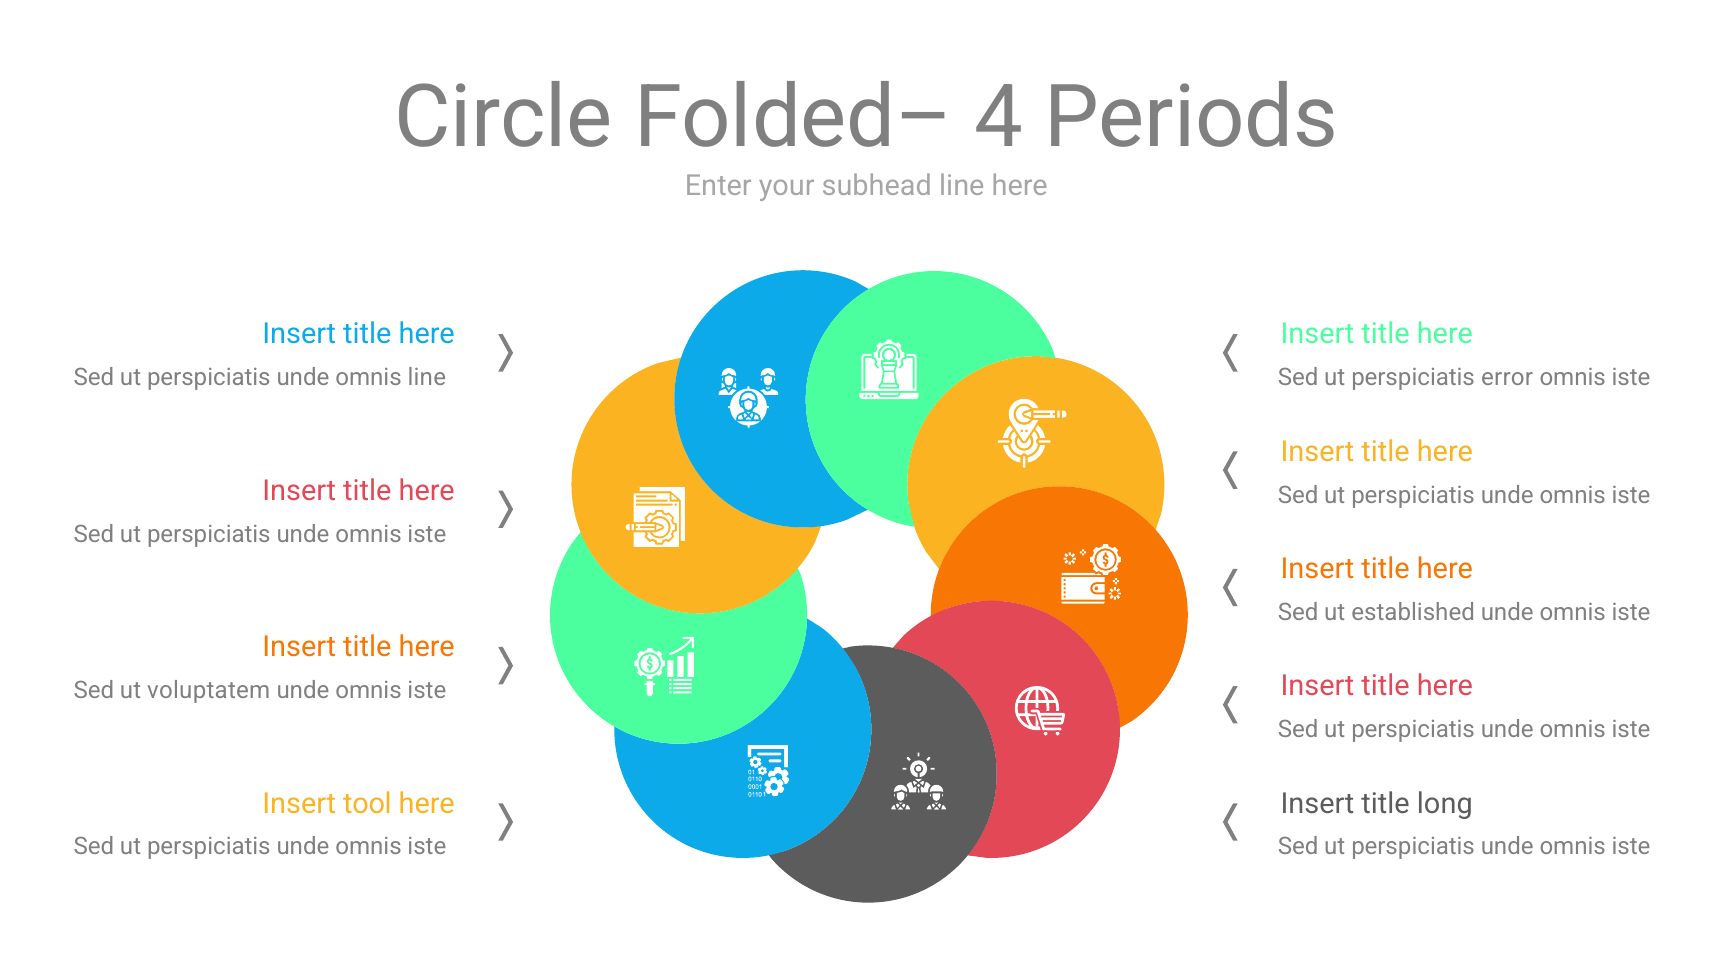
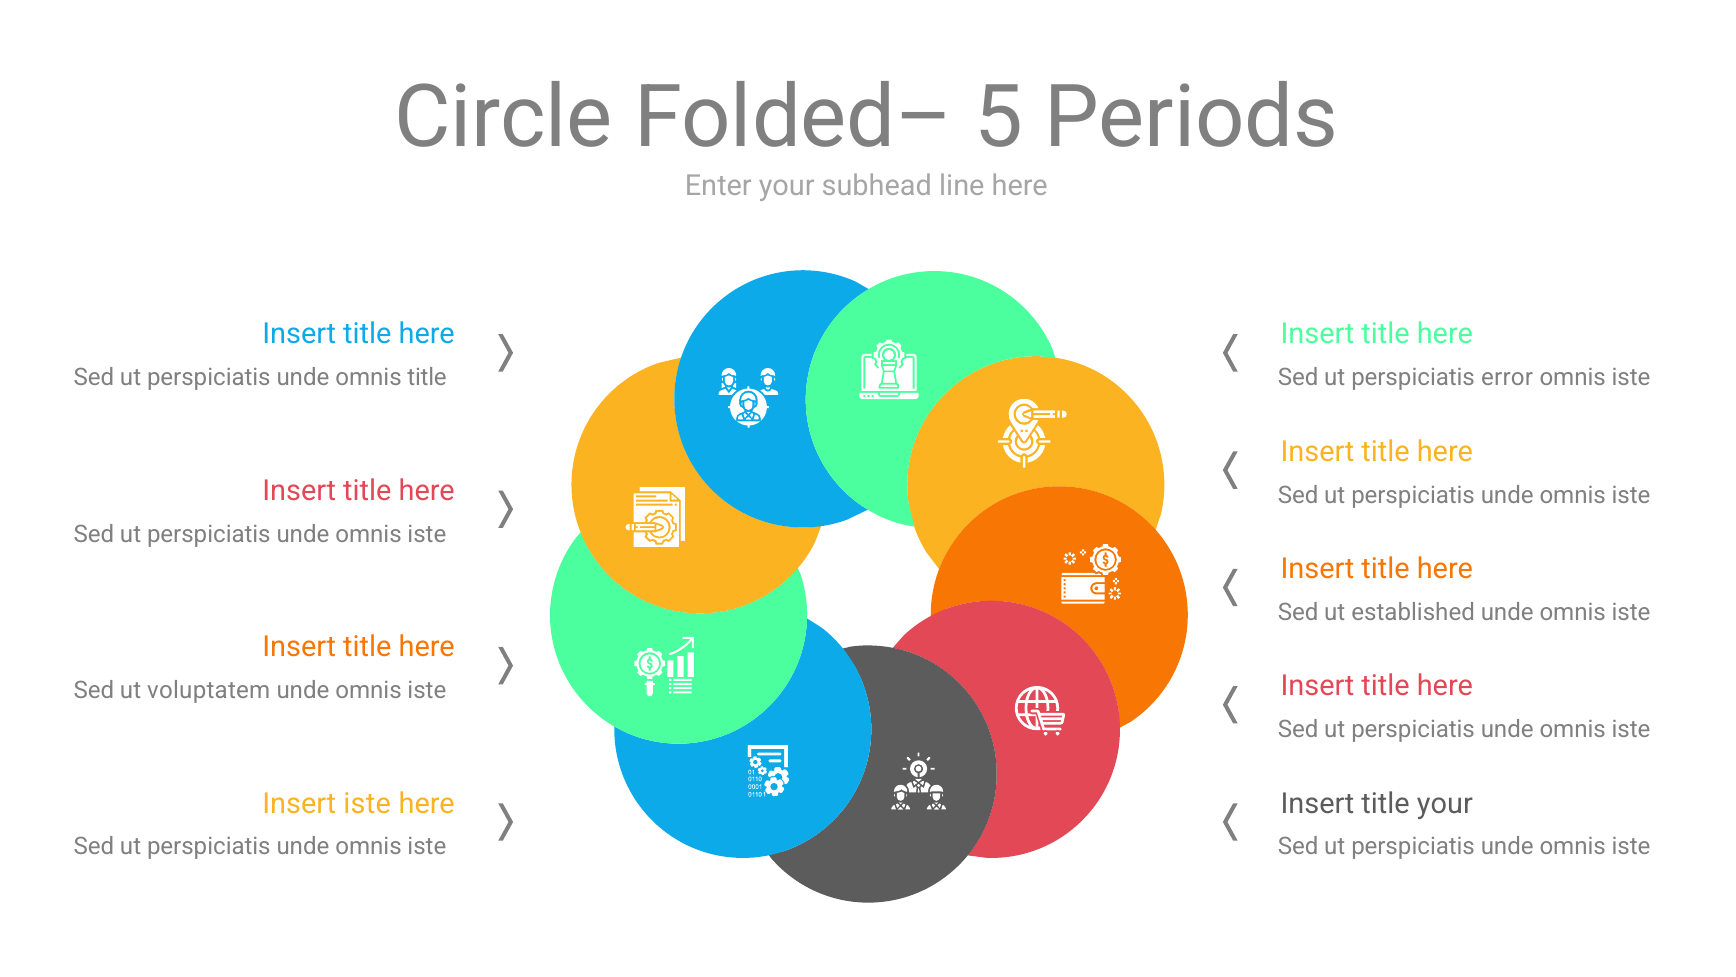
4: 4 -> 5 (999, 118)
omnis line: line -> title (427, 378)
Insert tool: tool -> iste (367, 803)
title long: long -> your (1445, 803)
